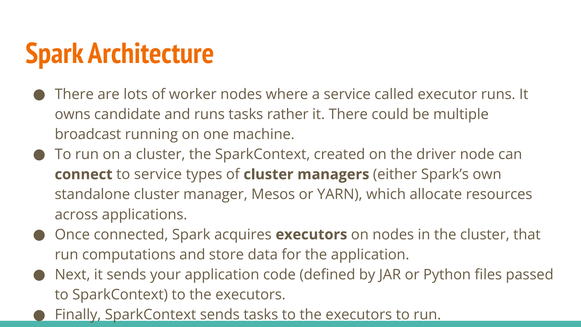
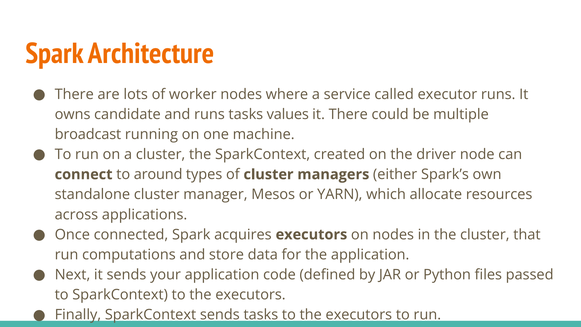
rather: rather -> values (288, 114)
to service: service -> around (158, 174)
